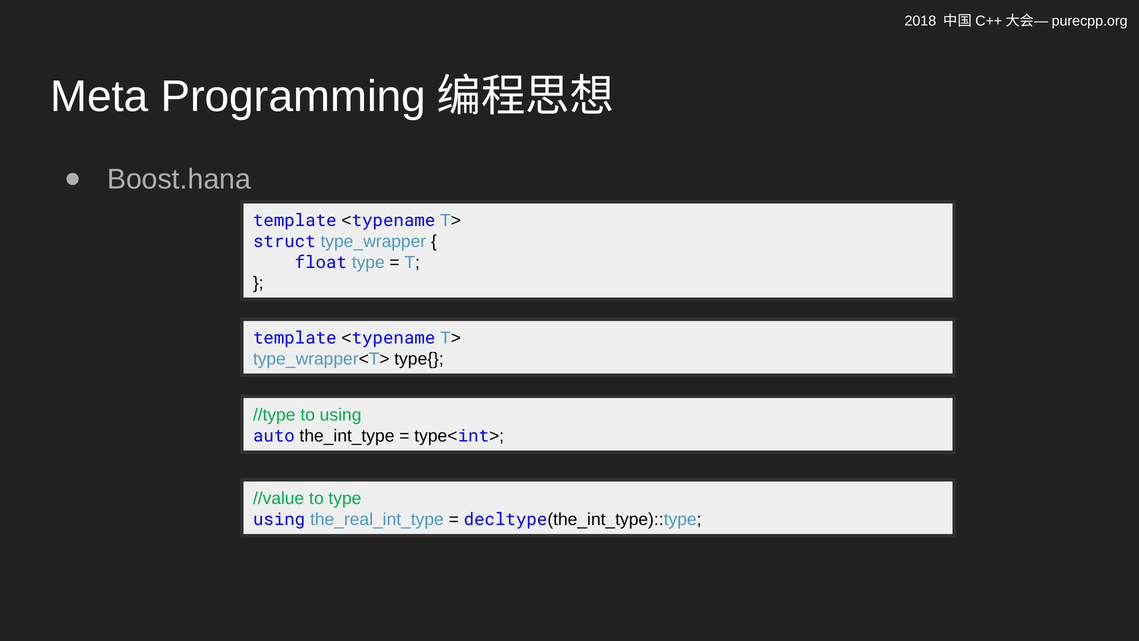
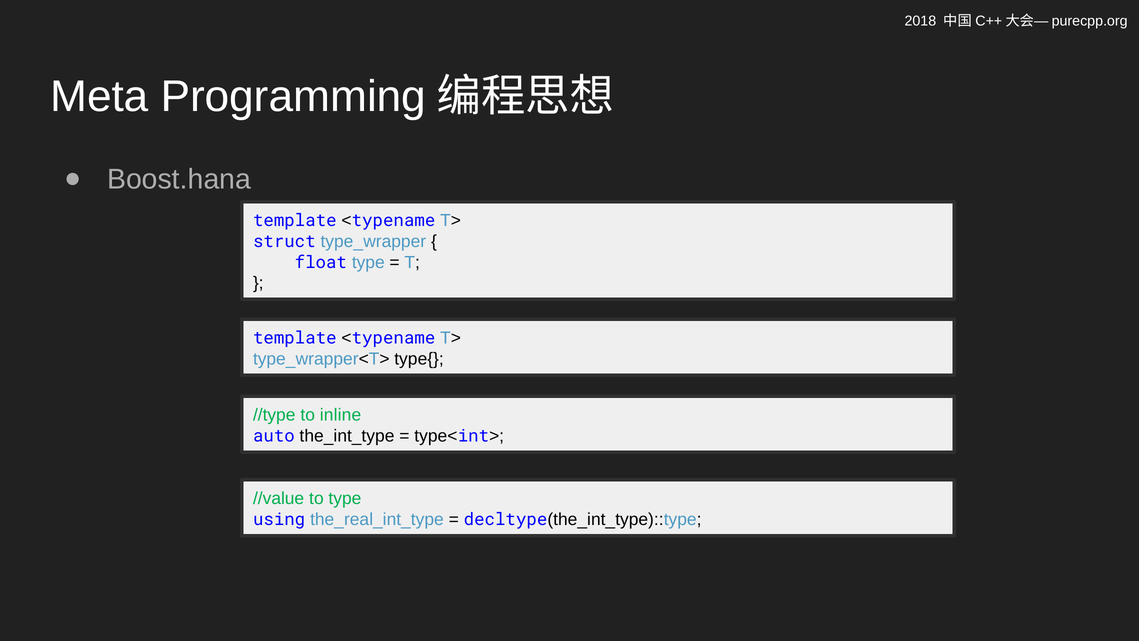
to using: using -> inline (341, 415)
